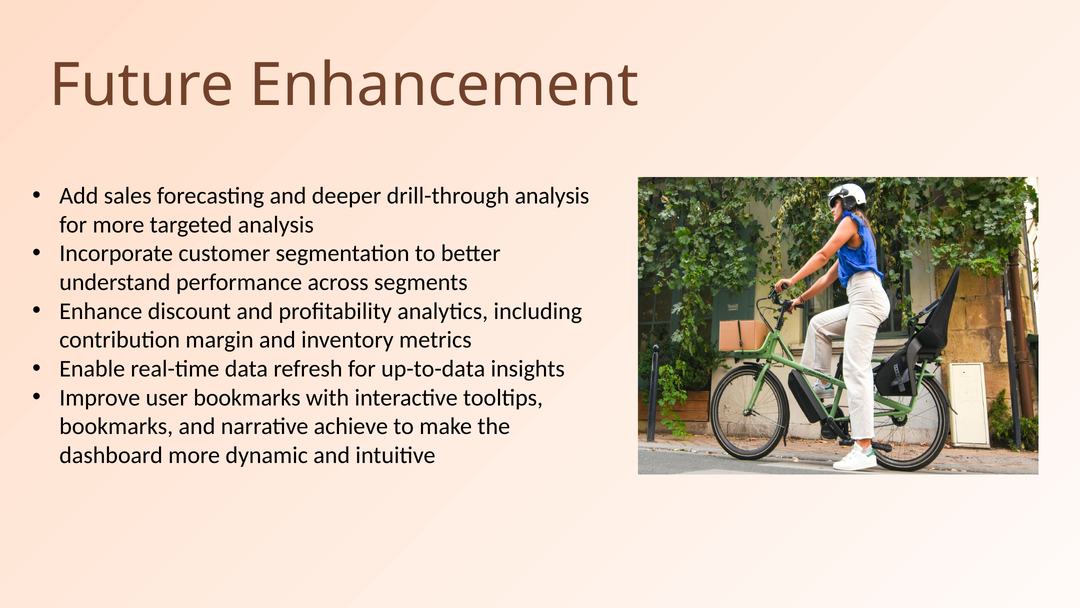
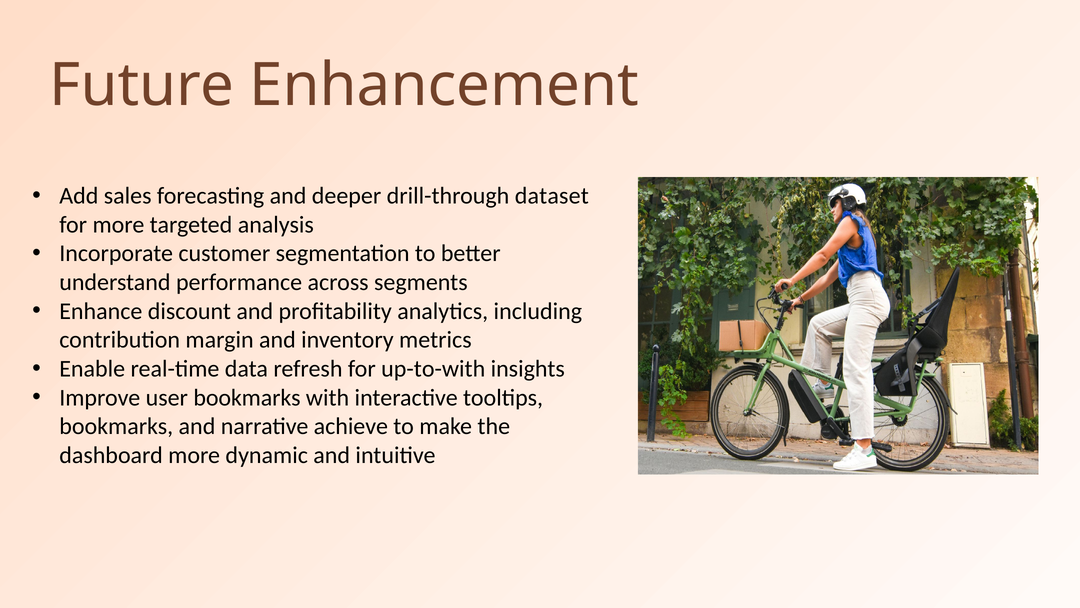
drill-through analysis: analysis -> dataset (552, 196)
up-to-data: up-to-data -> up-to-with (433, 369)
